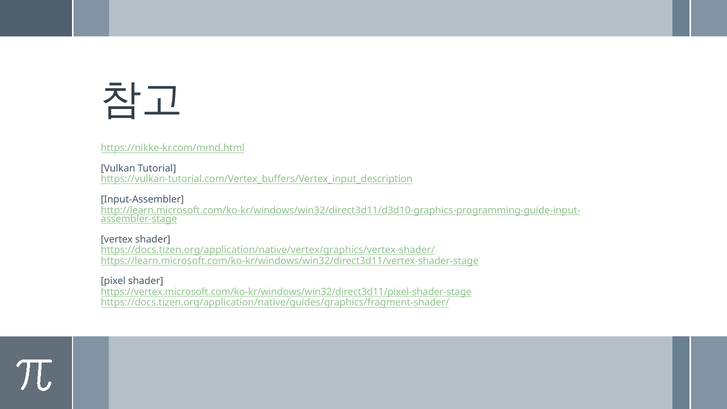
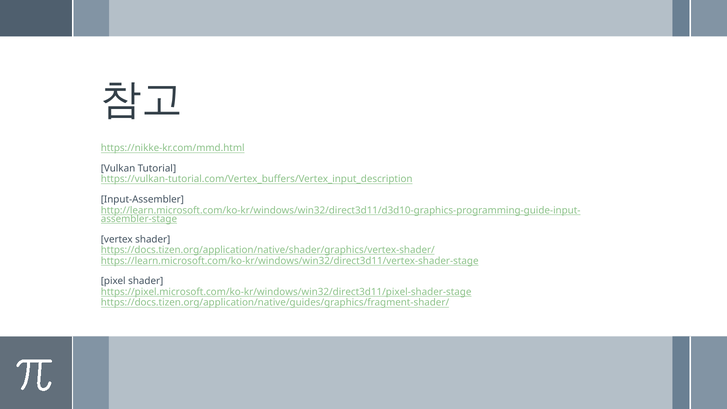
https://docs.tizen.org/application/native/vertex/graphics/vertex-shader/: https://docs.tizen.org/application/native/vertex/graphics/vertex-shader/ -> https://docs.tizen.org/application/native/shader/graphics/vertex-shader/ (268, 250)
https://vertex.microsoft.com/ko-kr/windows/win32/direct3d11/pixel-shader-stage: https://vertex.microsoft.com/ko-kr/windows/win32/direct3d11/pixel-shader-stage -> https://pixel.microsoft.com/ko-kr/windows/win32/direct3d11/pixel-shader-stage (286, 292)
